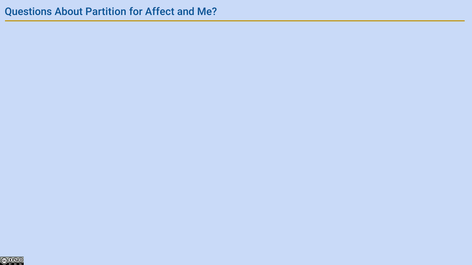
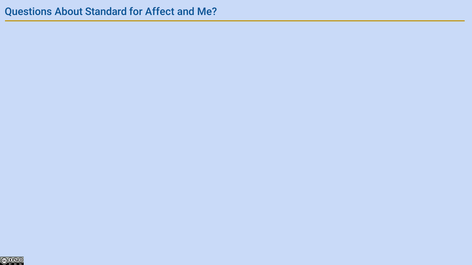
Partition: Partition -> Standard (106, 12)
